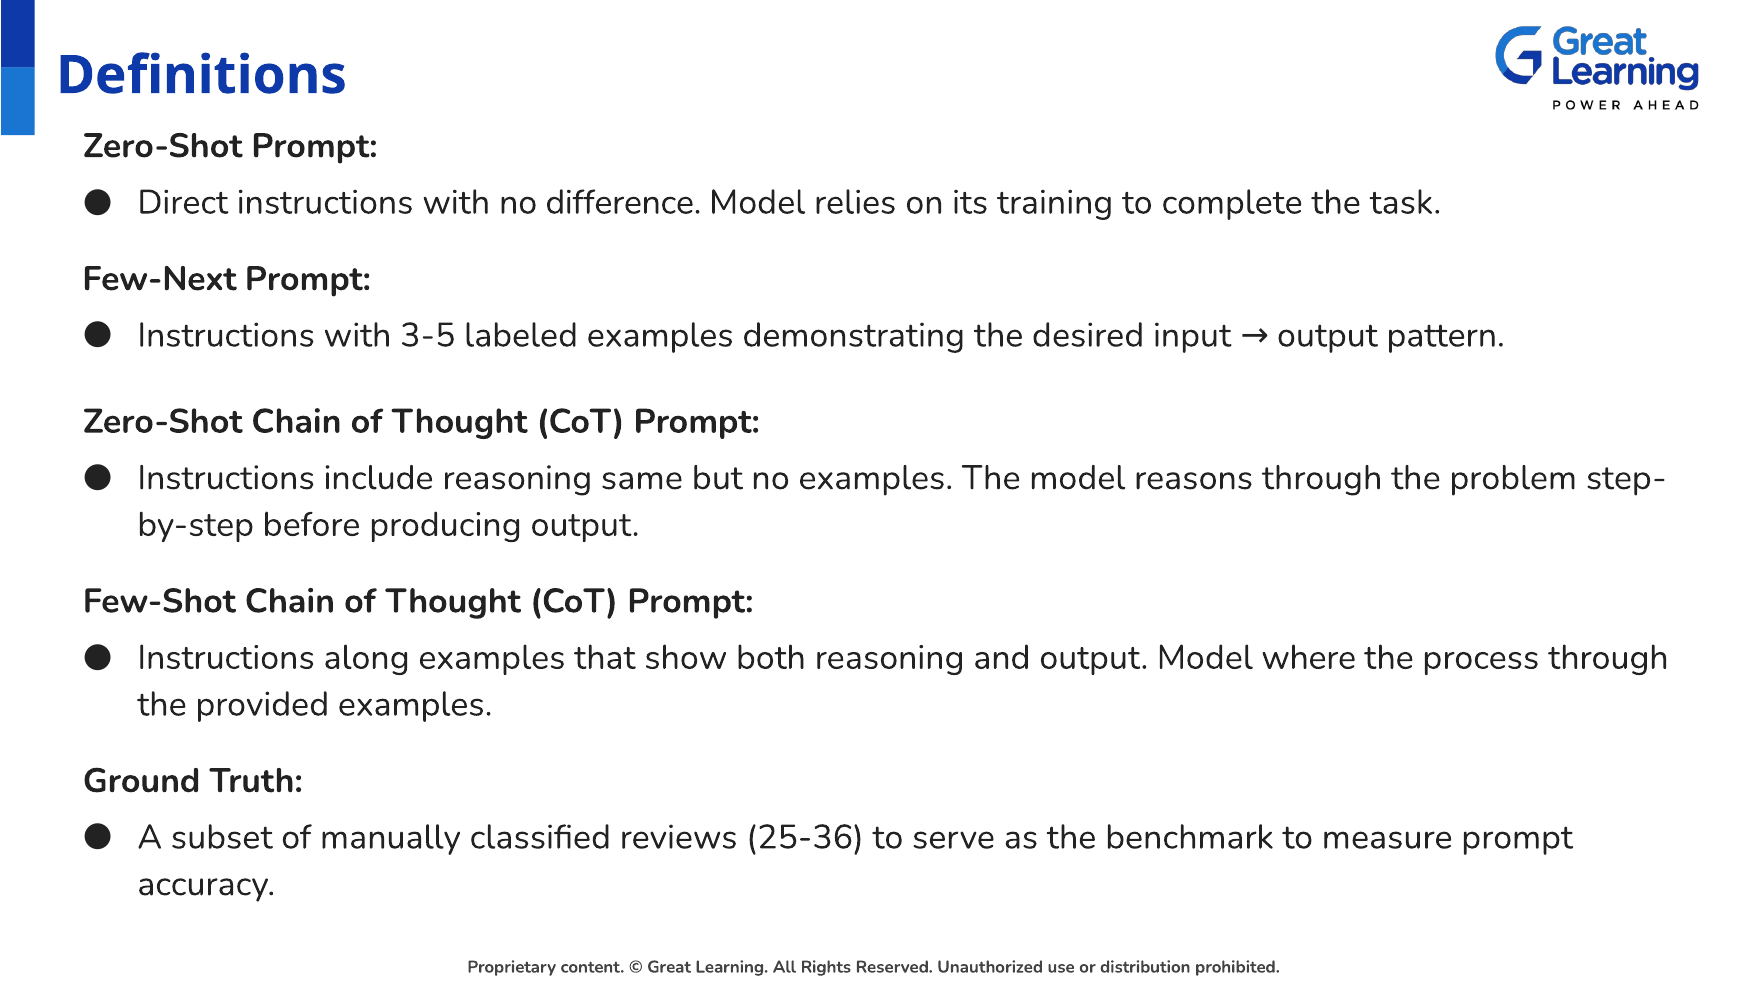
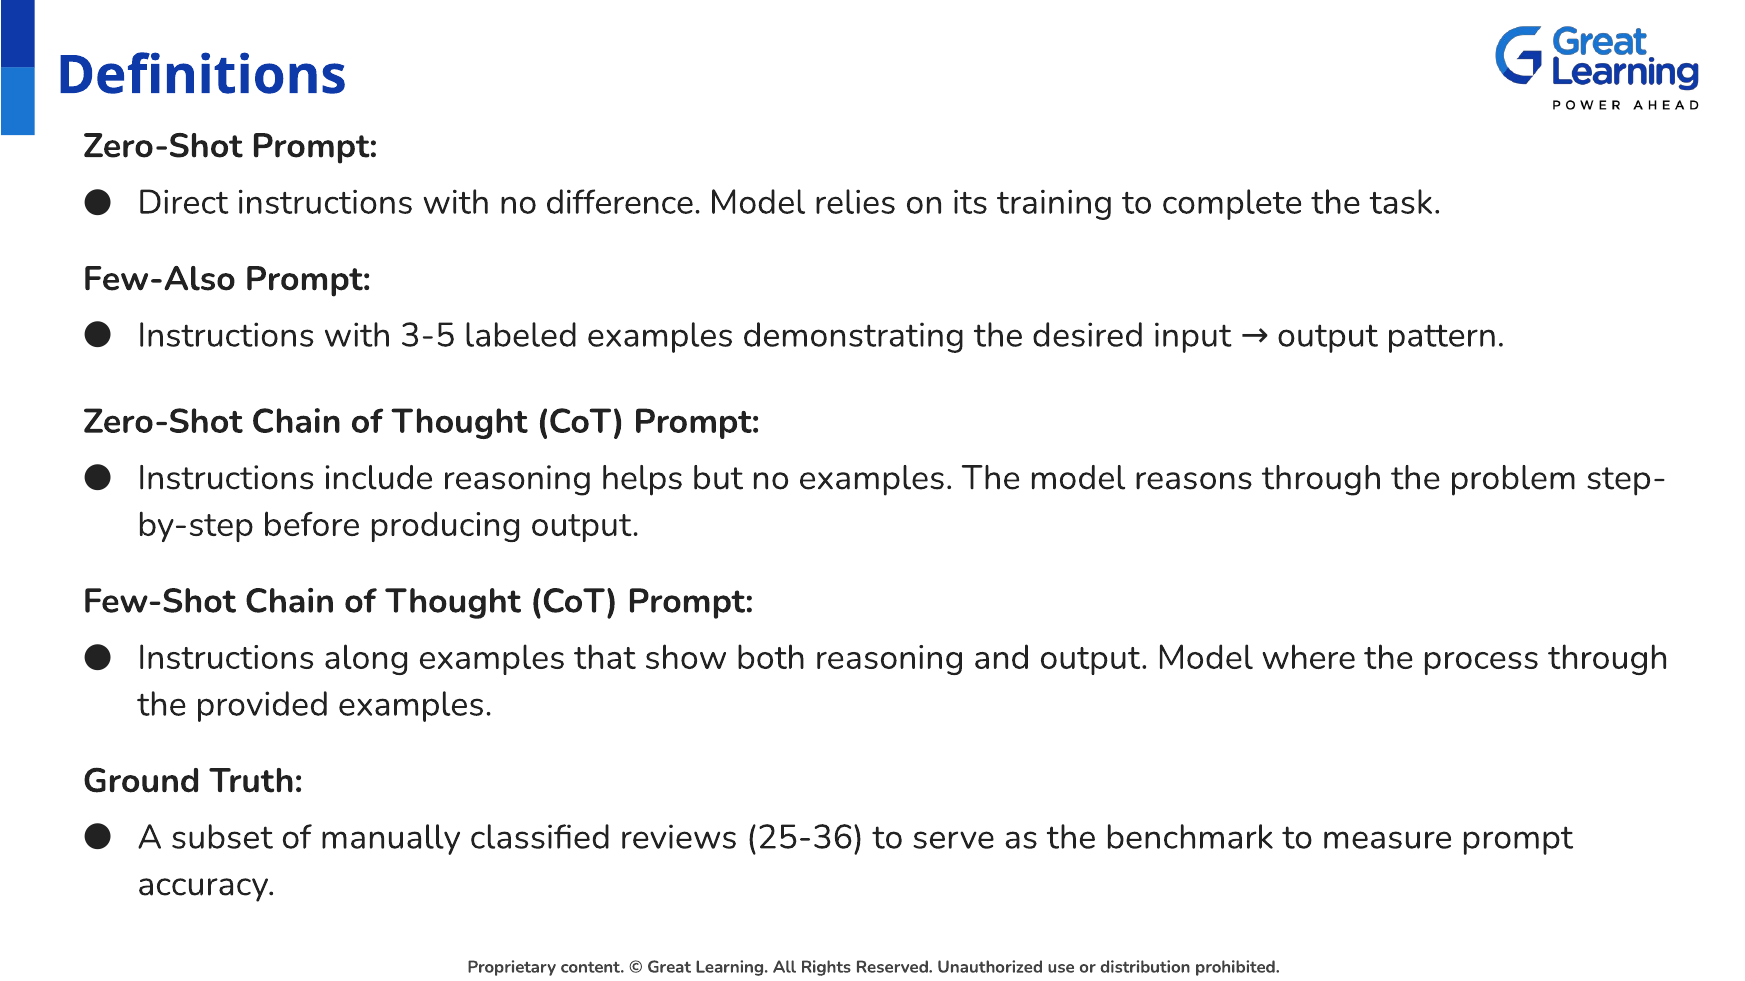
Few-Next: Few-Next -> Few-Also (159, 279)
same: same -> helps (642, 478)
